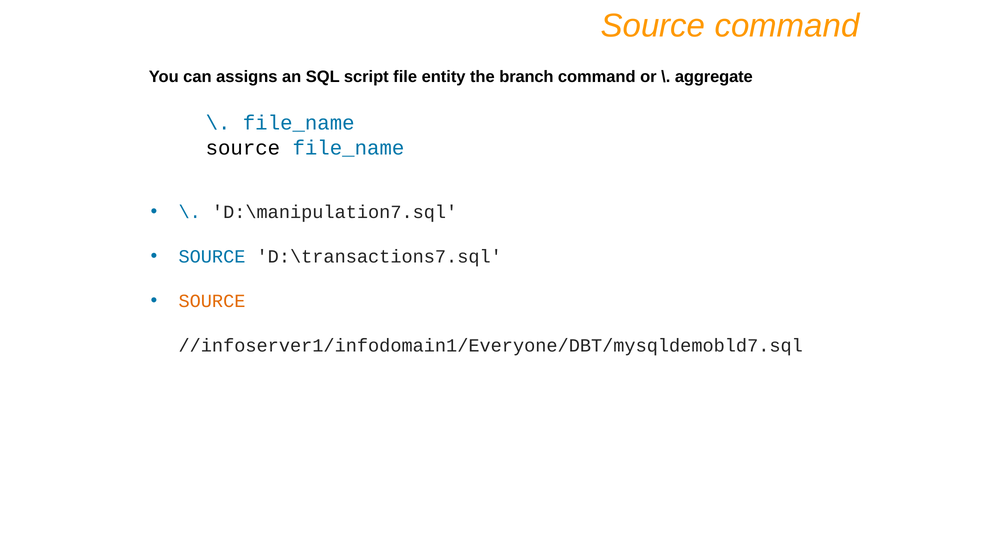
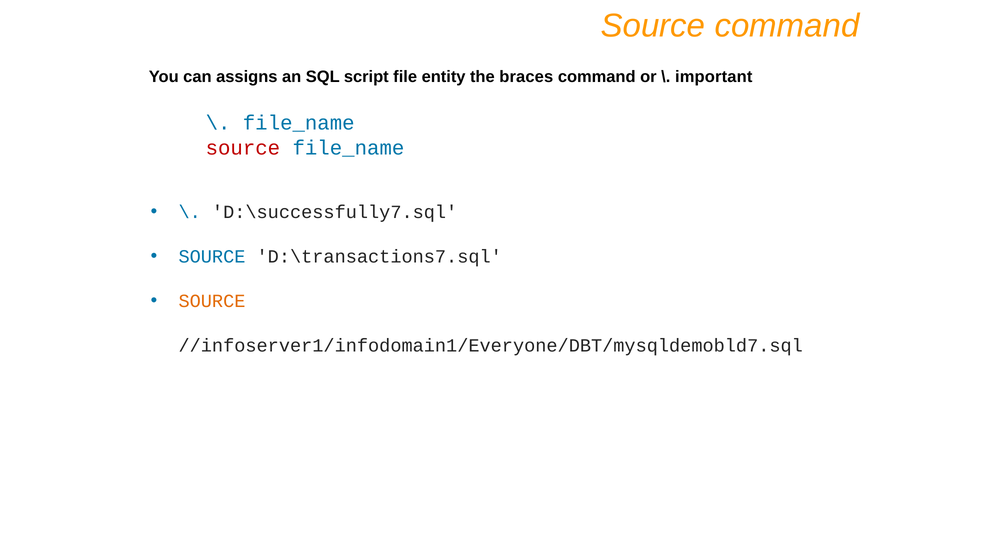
branch: branch -> braces (526, 77)
aggregate: aggregate -> important (714, 77)
source colour: black -> red (243, 148)
D:\manipulation7.sql: D:\manipulation7.sql -> D:\successfully7.sql (335, 212)
